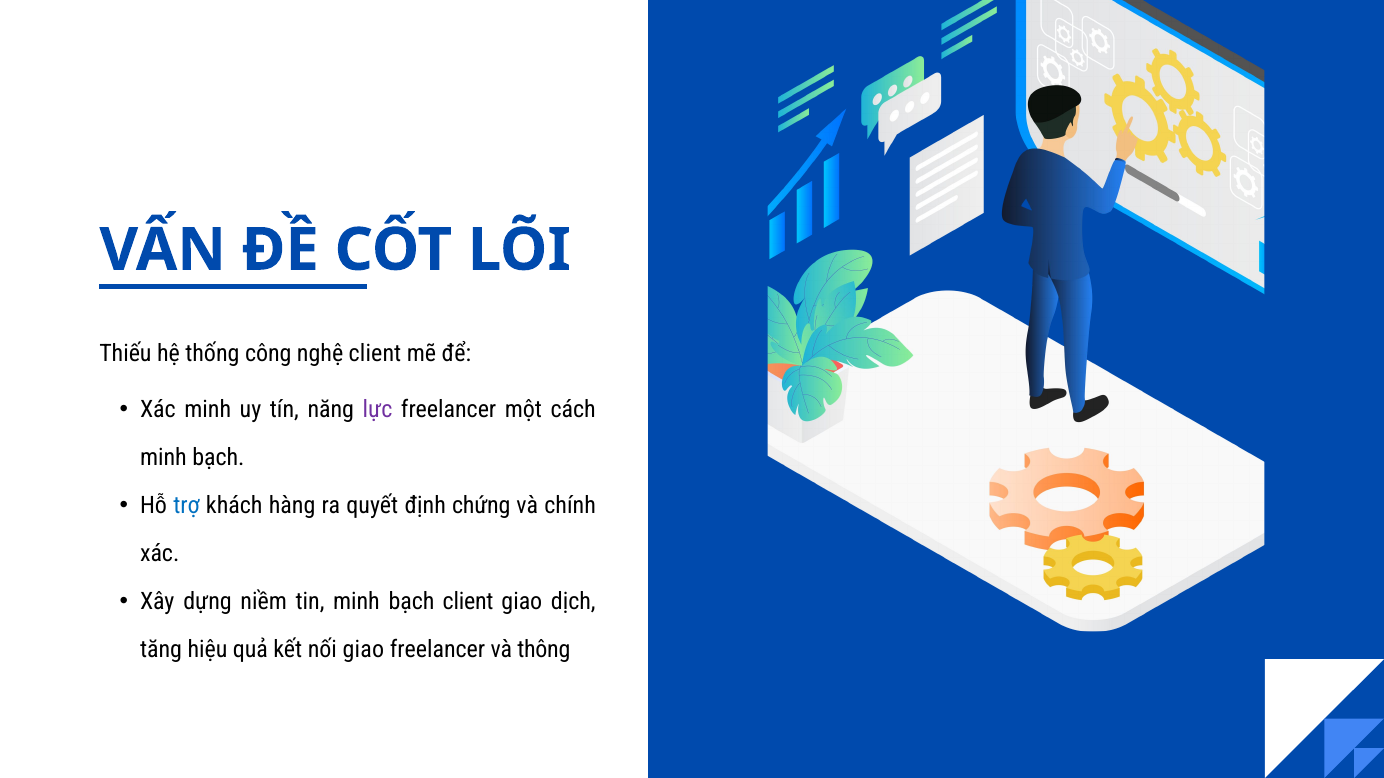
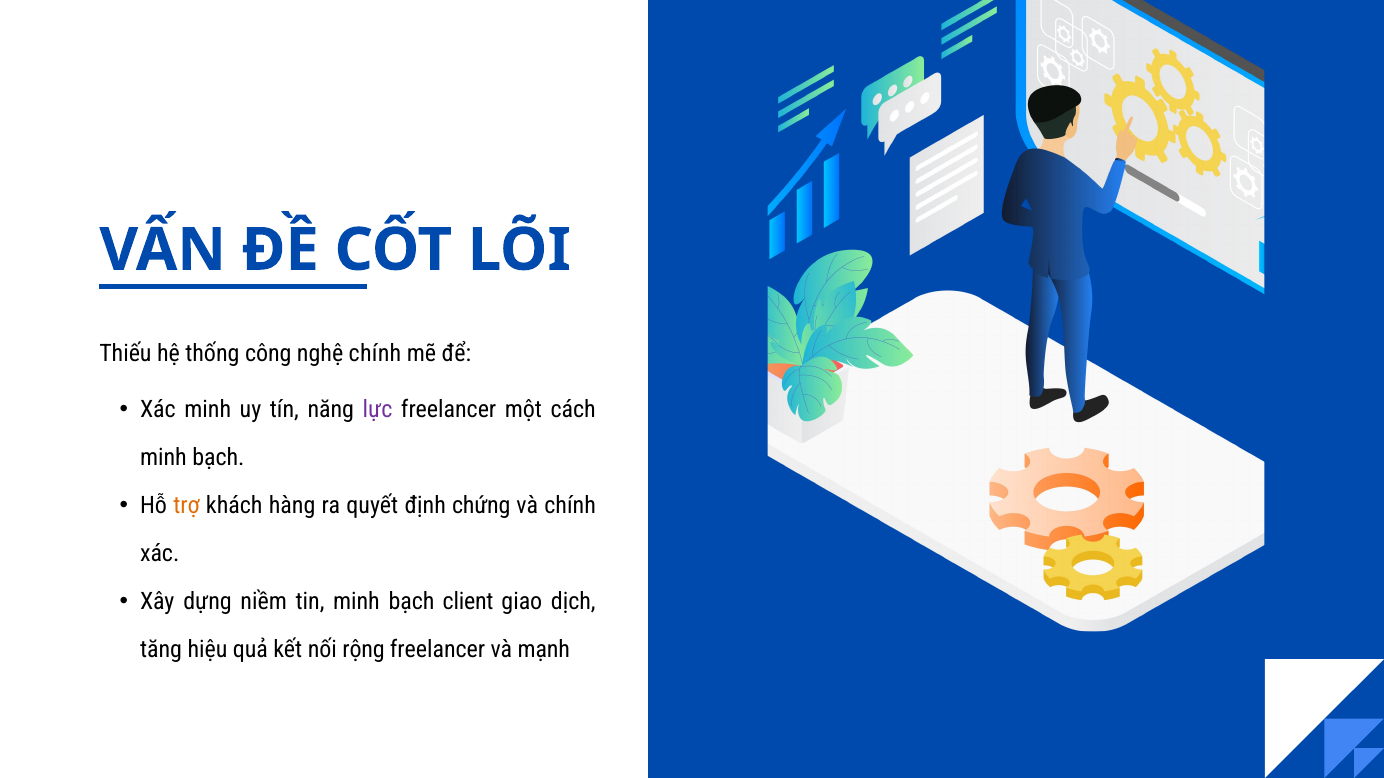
nghệ client: client -> chính (375, 354)
trợ colour: blue -> orange (187, 506)
nối giao: giao -> rộng (364, 650)
thông: thông -> mạnh (544, 650)
